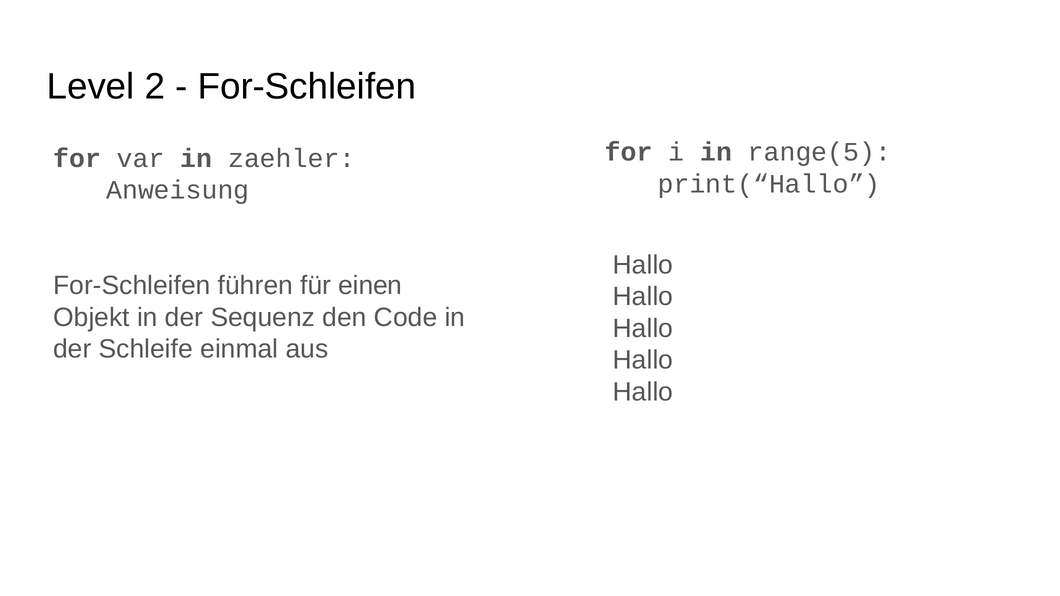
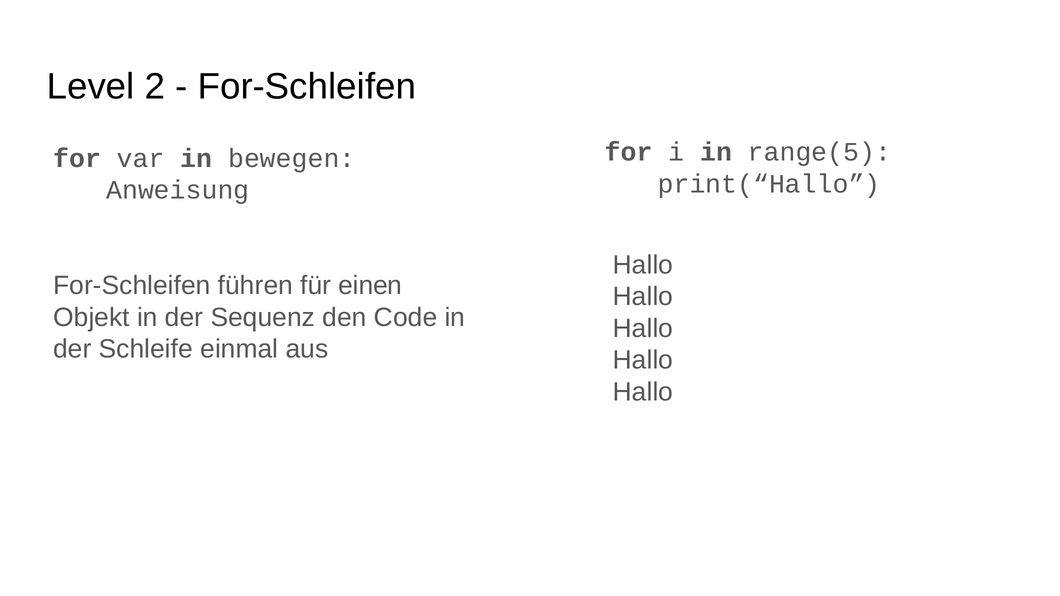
zaehler: zaehler -> bewegen (292, 159)
